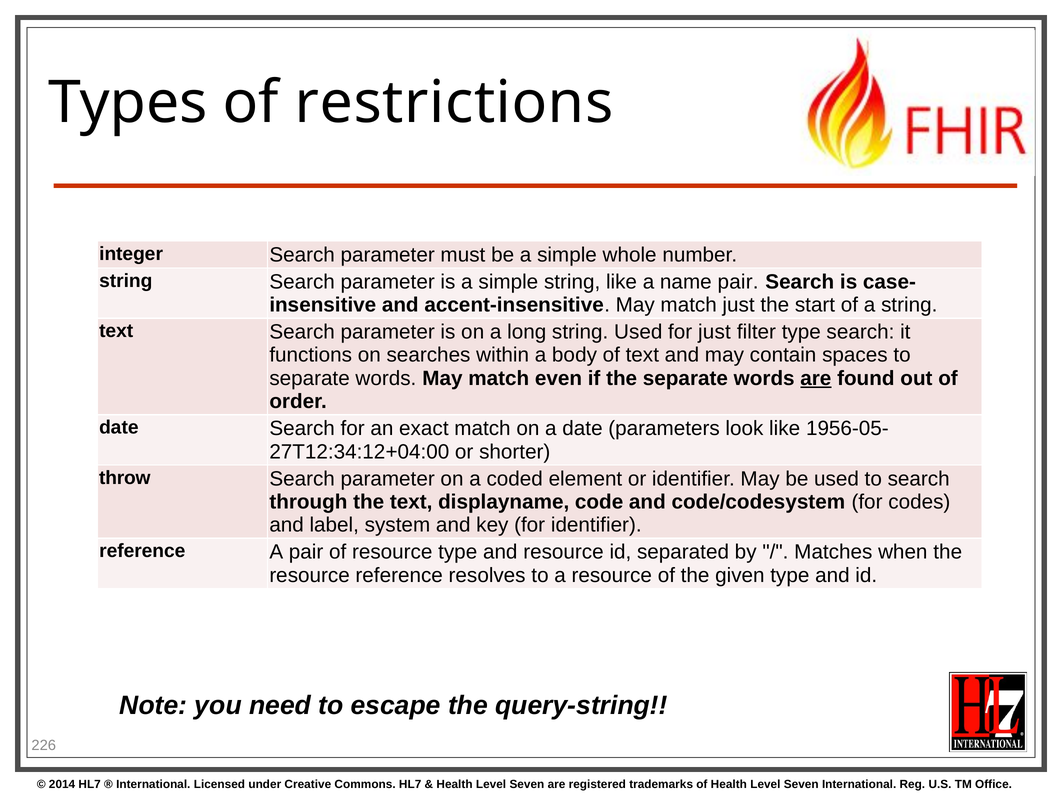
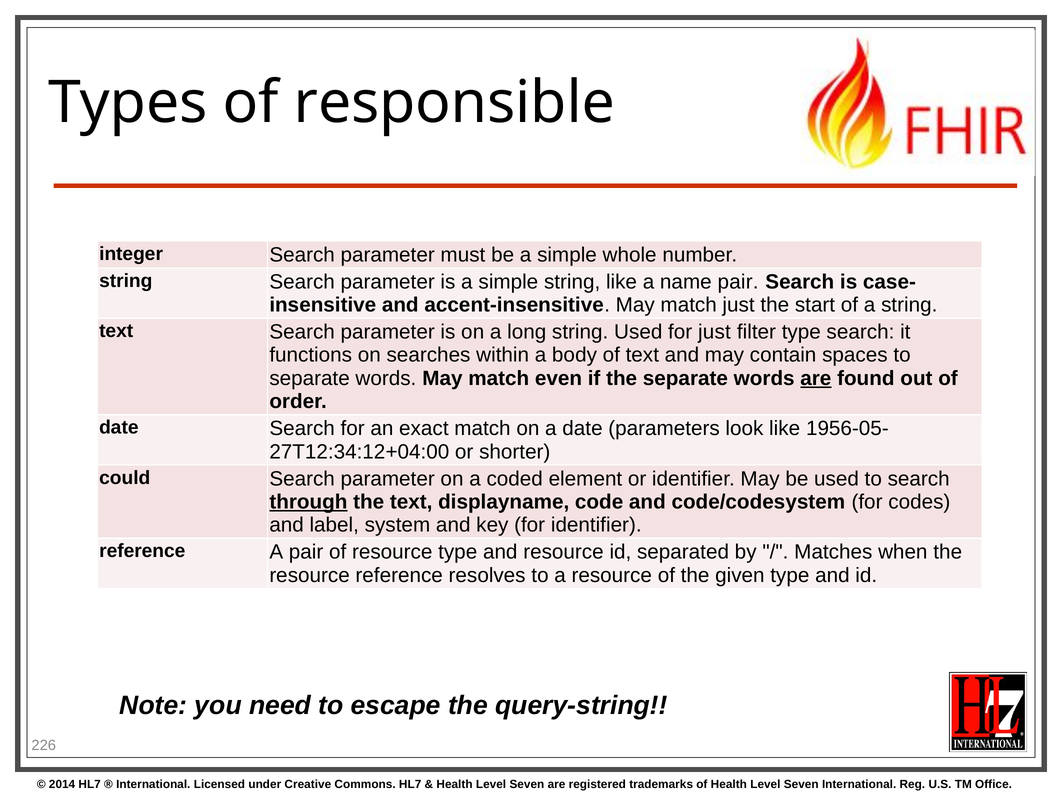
restrictions: restrictions -> responsible (454, 103)
throw: throw -> could (125, 478)
through underline: none -> present (308, 502)
